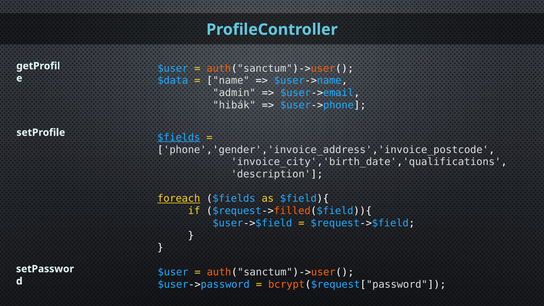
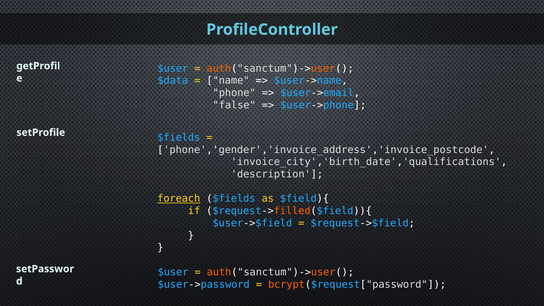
admin: admin -> phone (234, 93)
hibák: hibák -> false (234, 105)
$fields underline: present -> none (179, 137)
